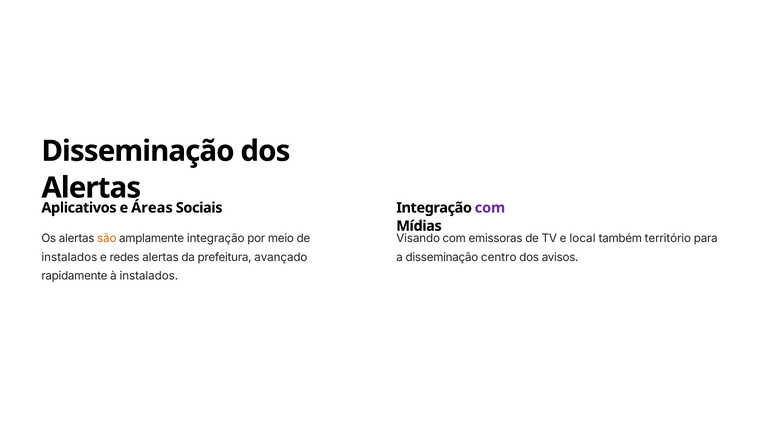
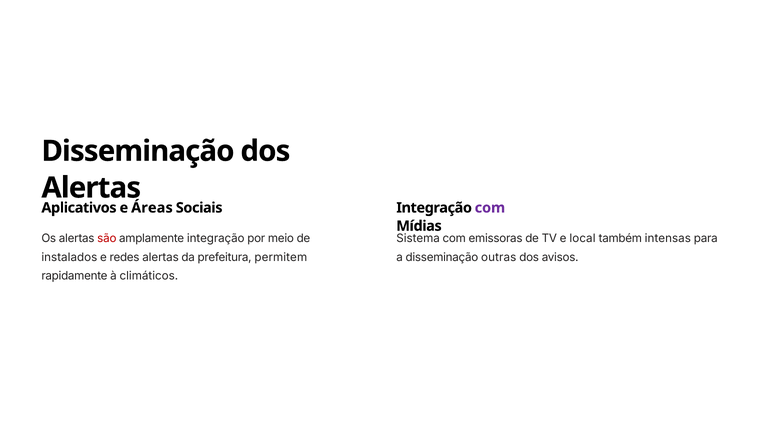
são colour: orange -> red (107, 238)
Visando: Visando -> Sistema (418, 238)
território: território -> intensas (668, 238)
centro: centro -> outras (499, 257)
avançado: avançado -> permitem (281, 257)
à instalados: instalados -> climáticos (149, 276)
